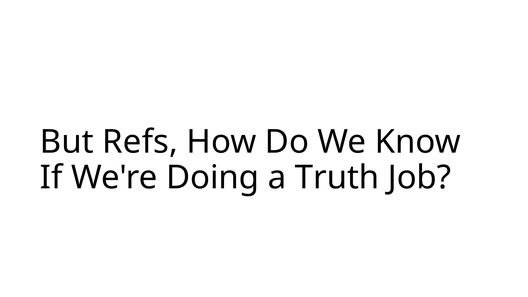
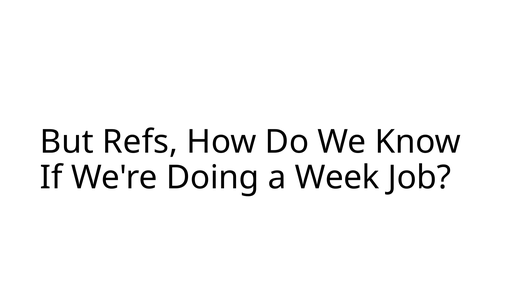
Truth: Truth -> Week (337, 178)
